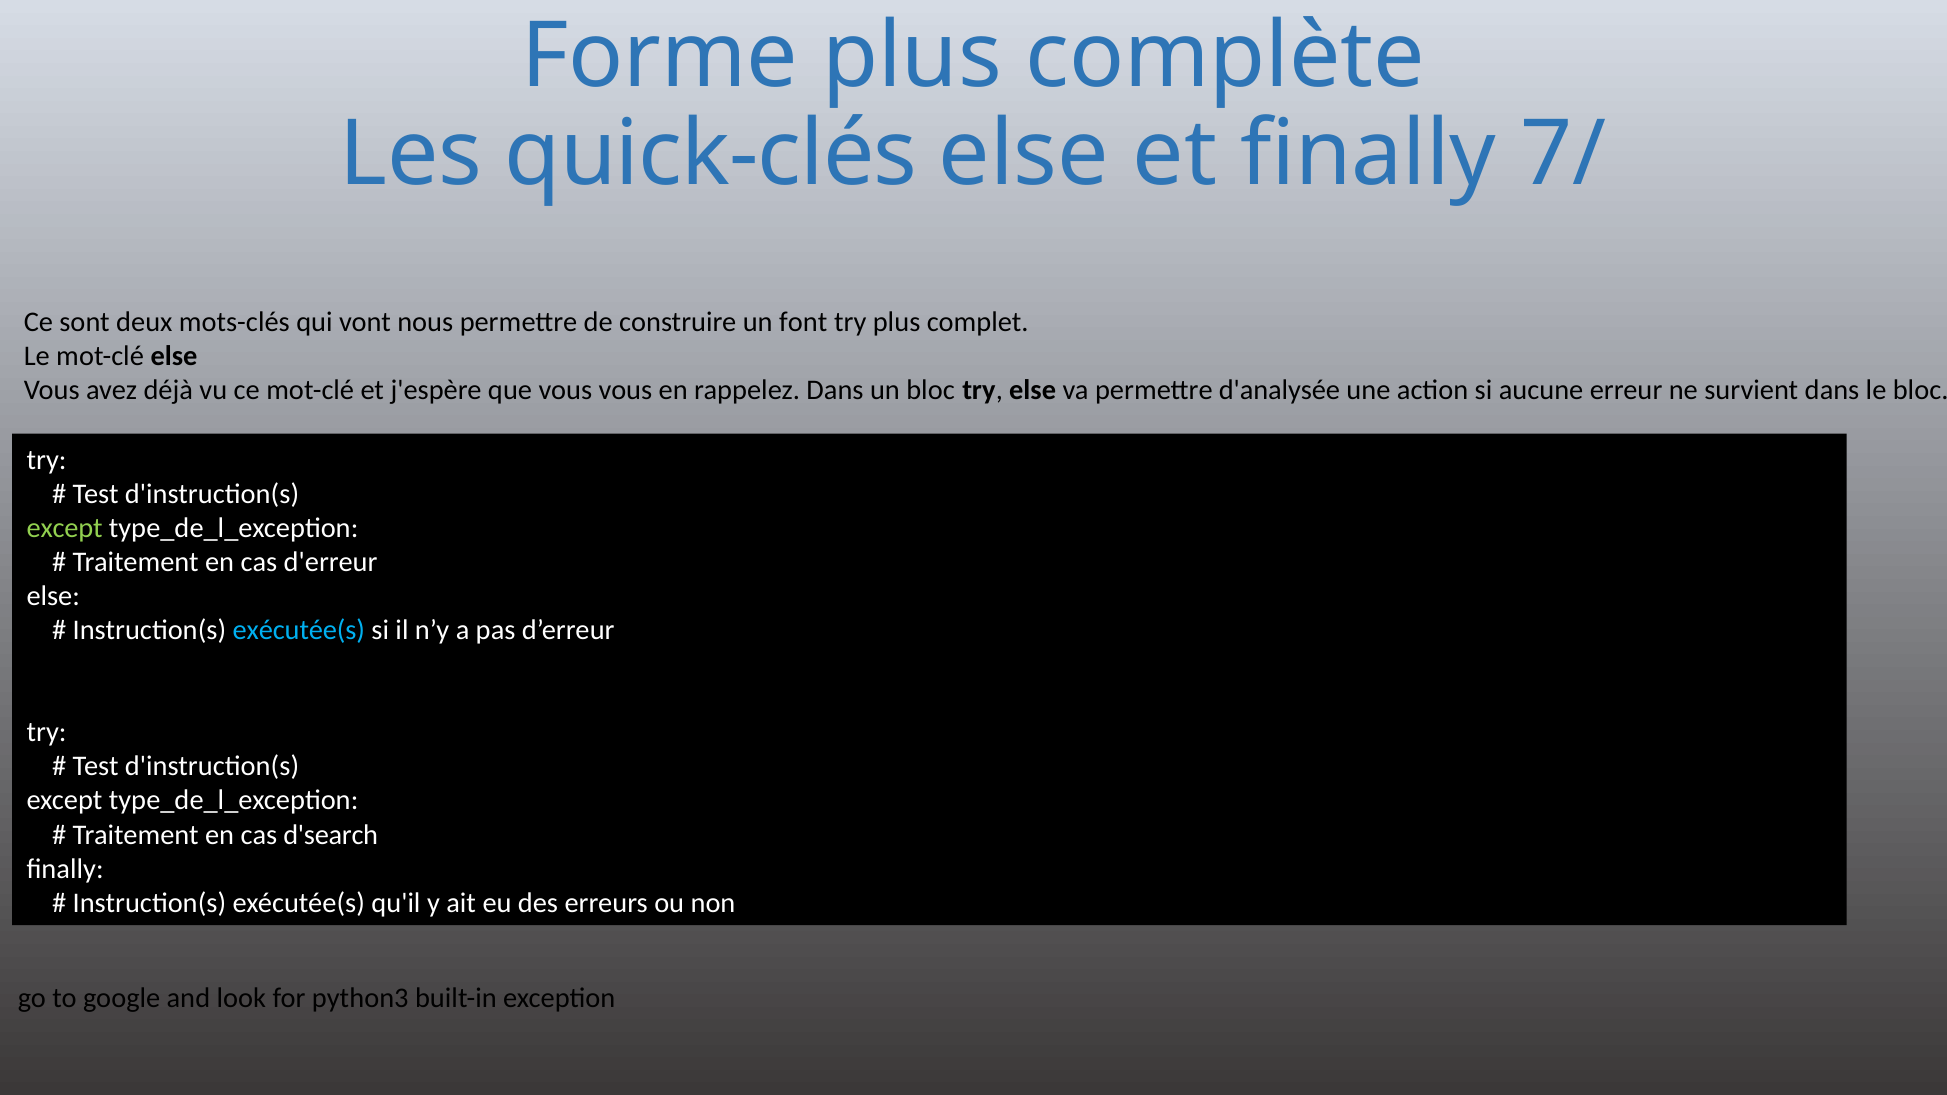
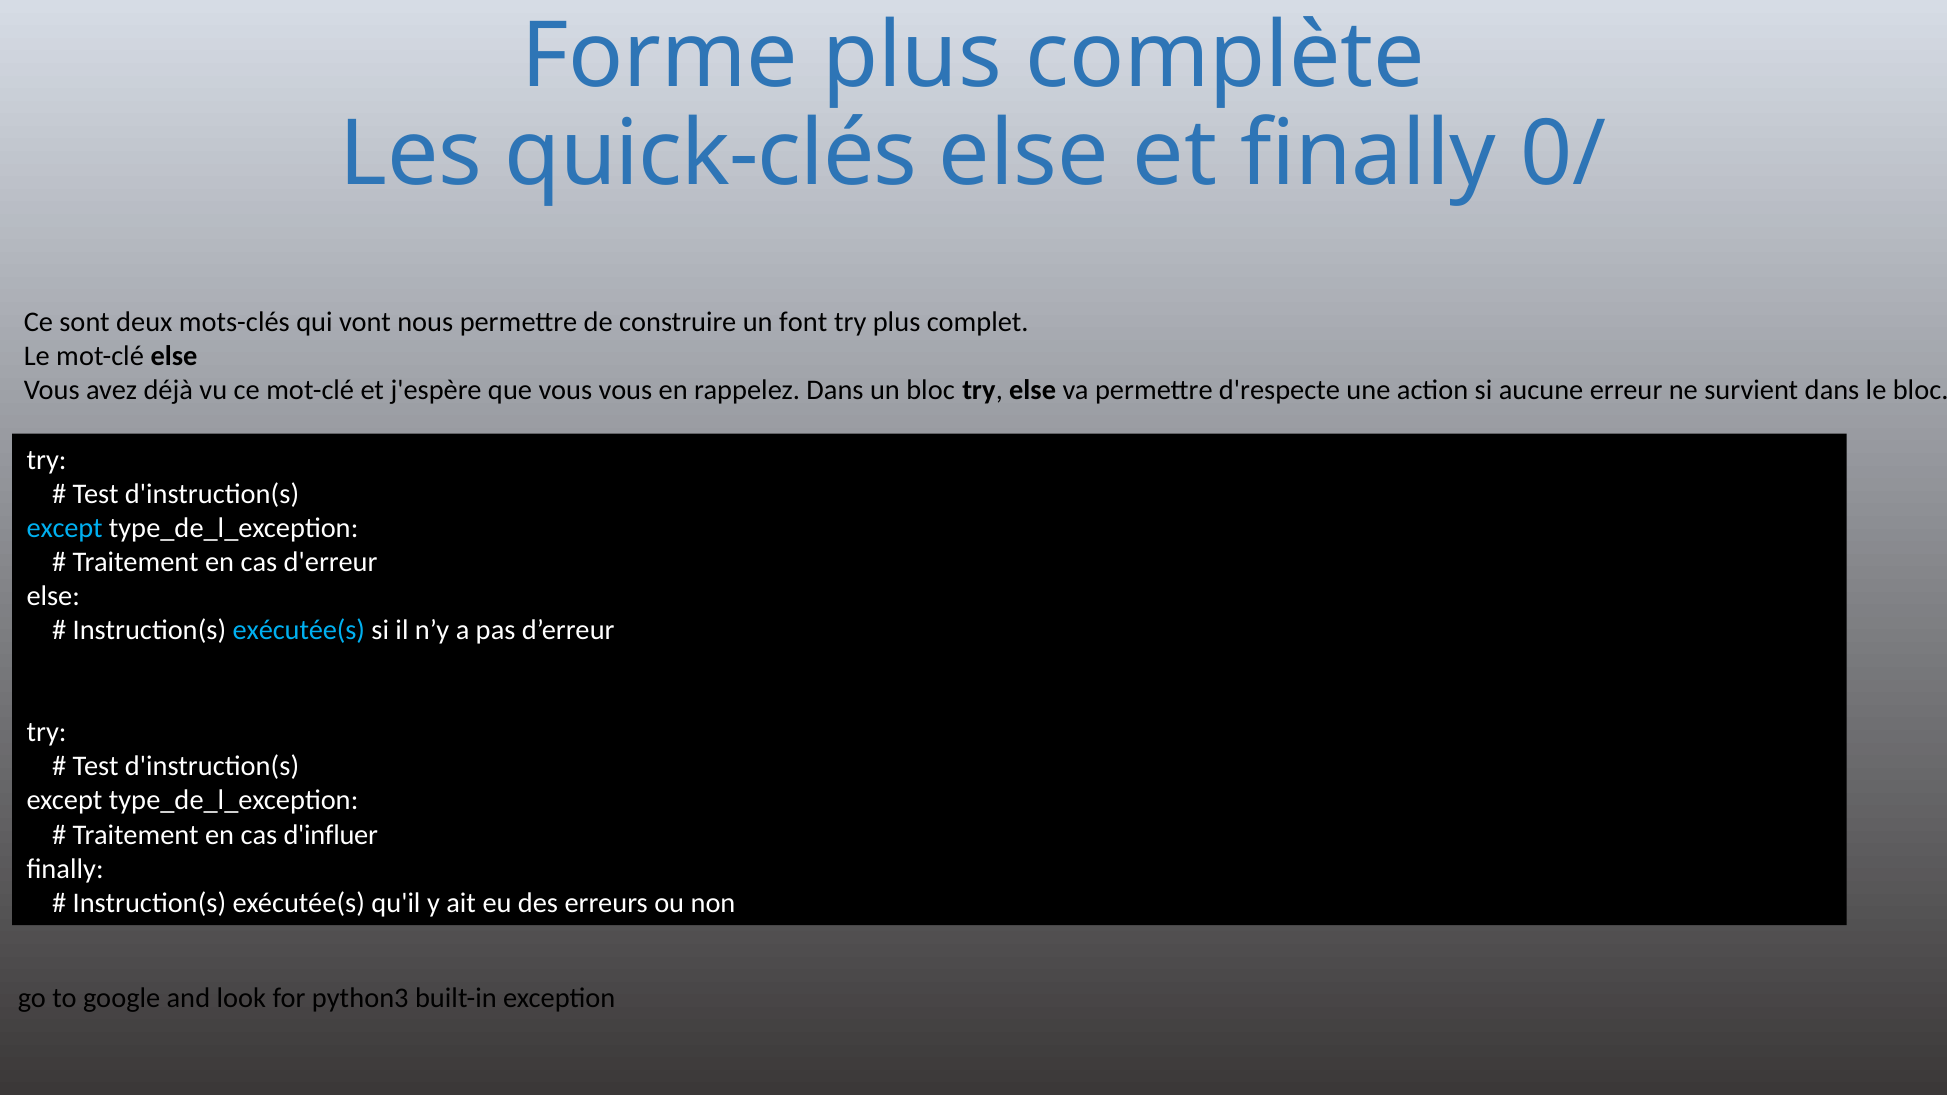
7/: 7/ -> 0/ (1563, 155)
d'analysée: d'analysée -> d'respecte (1279, 390)
except colour: light green -> light blue (65, 528)
d'search: d'search -> d'influer (331, 835)
